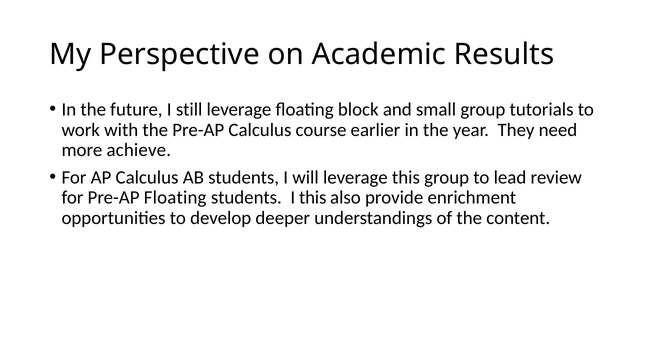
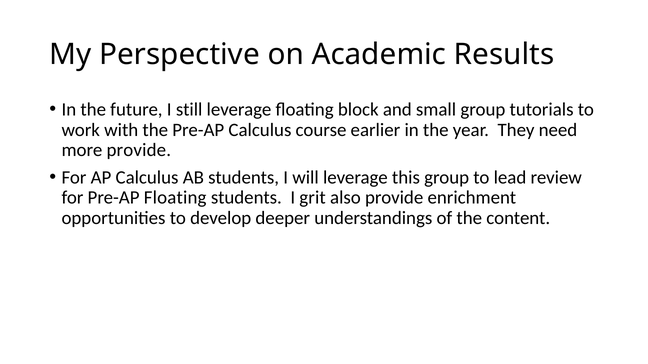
more achieve: achieve -> provide (139, 150)
I this: this -> grit (313, 198)
